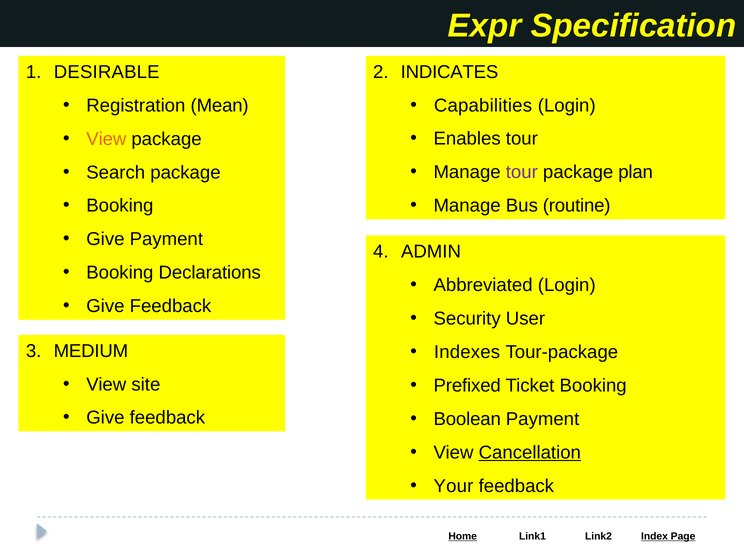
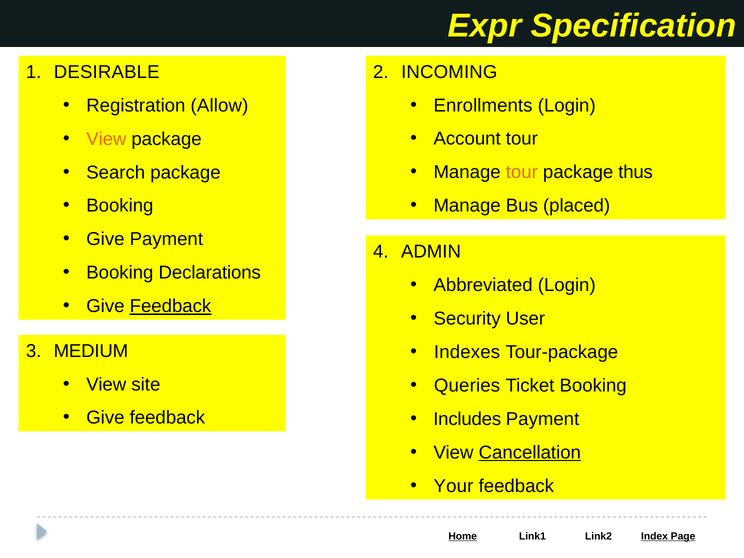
INDICATES: INDICATES -> INCOMING (449, 72)
Capabilities: Capabilities -> Enrollments (483, 105)
Mean: Mean -> Allow (219, 105)
Enables: Enables -> Account (467, 139)
tour colour: purple -> orange (522, 172)
plan: plan -> thus (636, 172)
routine: routine -> placed (577, 206)
Feedback underline: none -> present (170, 306)
Prefixed: Prefixed -> Queries (467, 386)
Boolean: Boolean -> Includes (467, 419)
